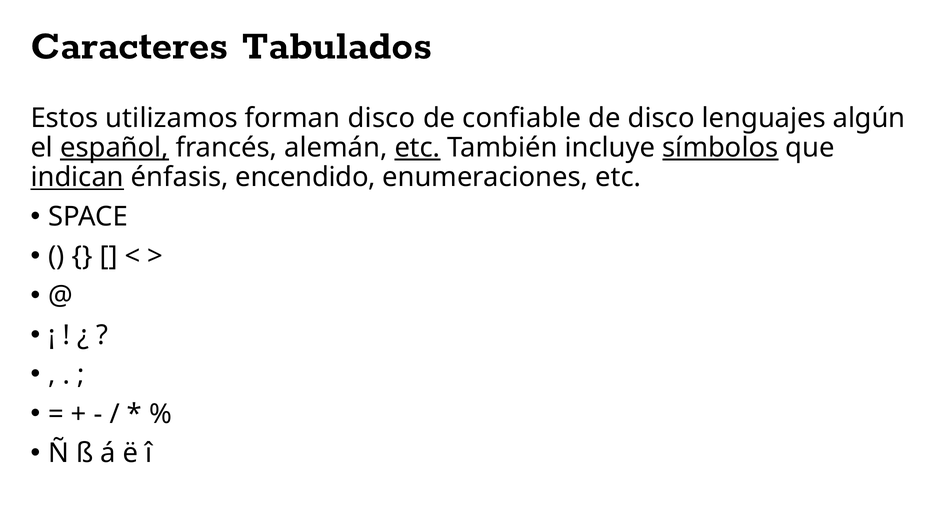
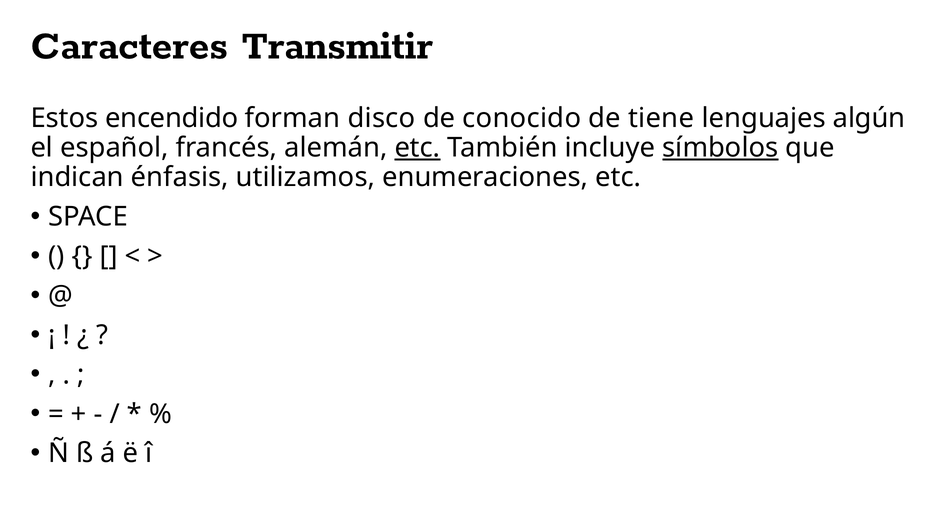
Tabulados: Tabulados -> Transmitir (337, 44)
utilizamos: utilizamos -> encendido (172, 118)
confiable: confiable -> conocido (522, 118)
de disco: disco -> tiene (661, 118)
español underline: present -> none (114, 148)
indican underline: present -> none (77, 177)
encendido: encendido -> utilizamos (305, 177)
